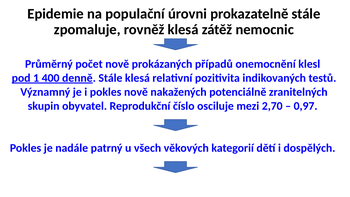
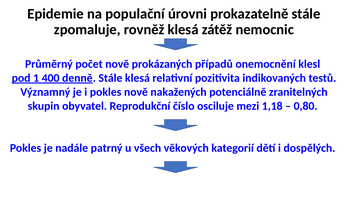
2,70: 2,70 -> 1,18 (272, 106)
0,97: 0,97 -> 0,80 (306, 106)
